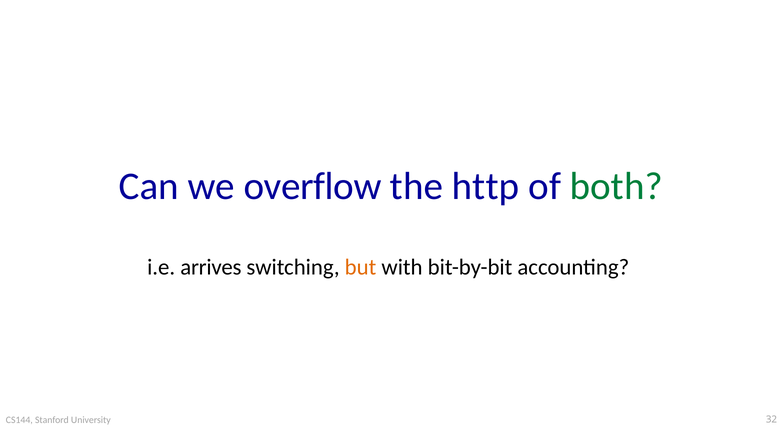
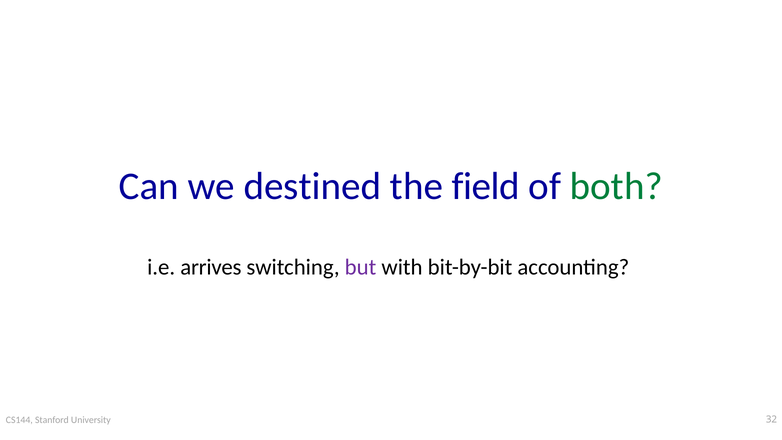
overflow: overflow -> destined (312, 187)
http: http -> field (486, 187)
but colour: orange -> purple (361, 267)
